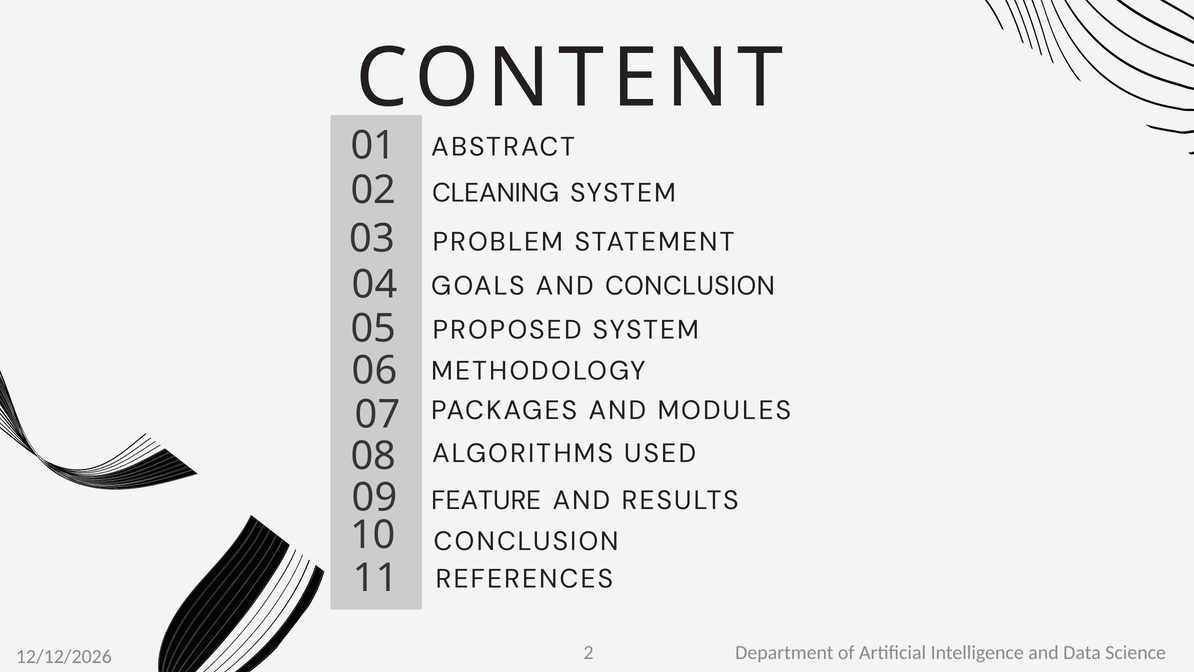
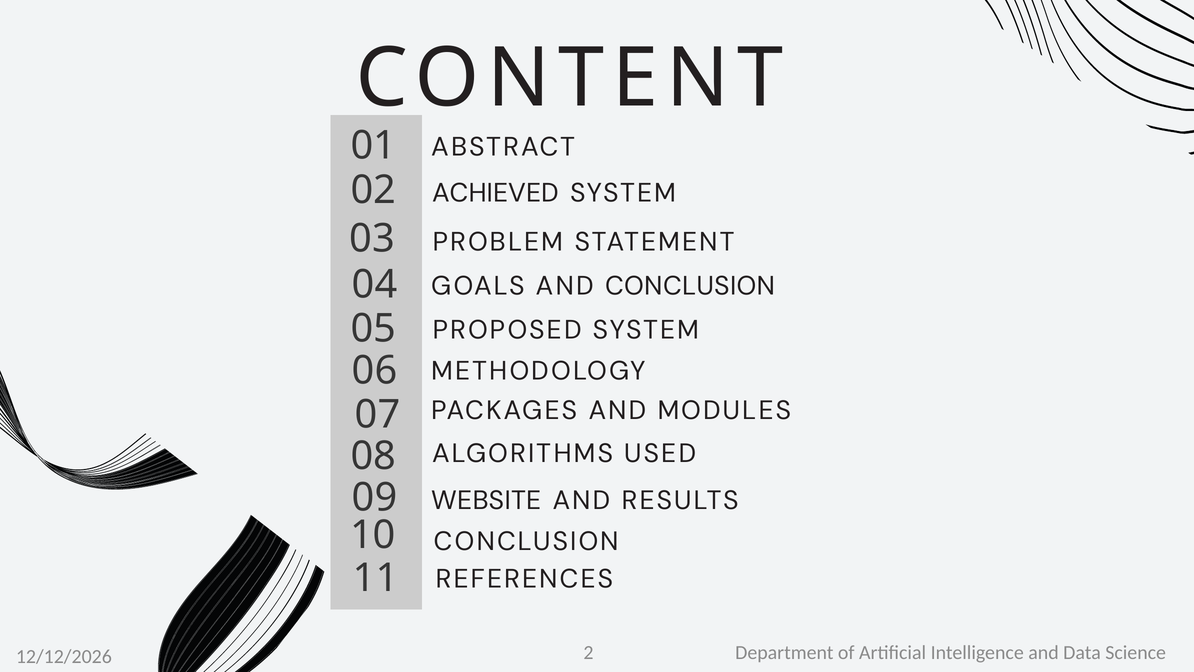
CLEANING: CLEANING -> ACHIEVED (495, 193)
FEATURE: FEATURE -> WEBSITE (486, 500)
